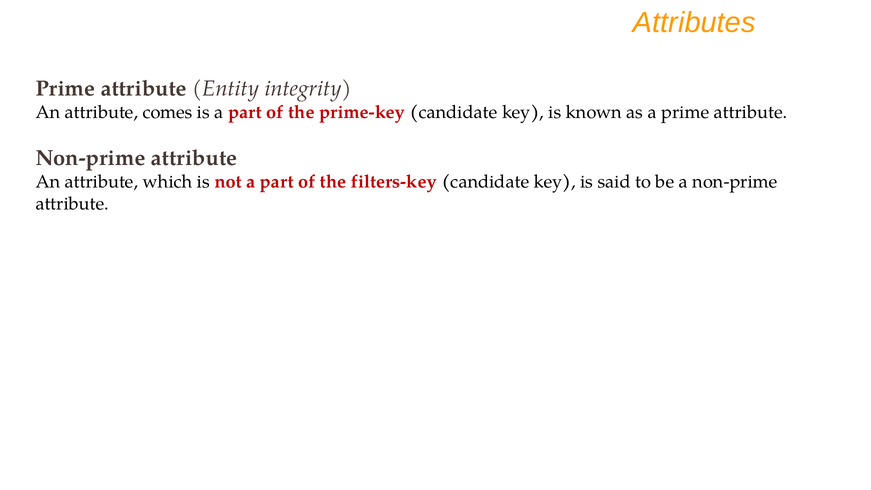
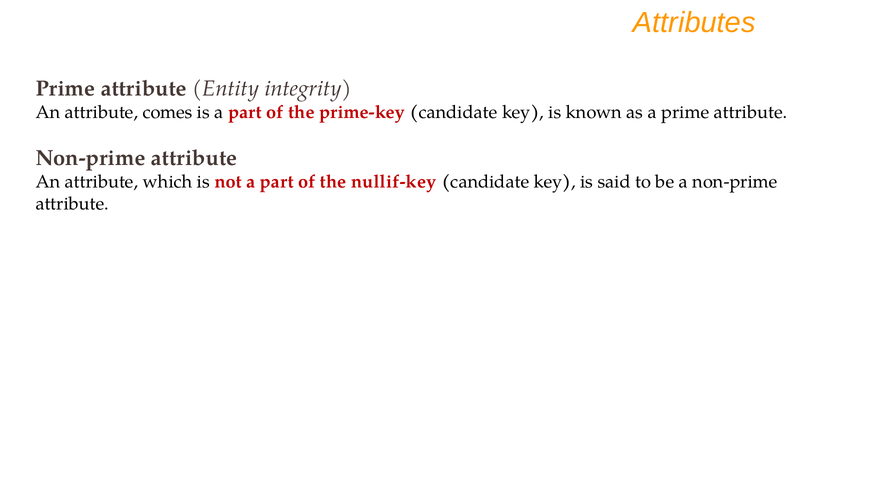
filters-key: filters-key -> nullif-key (394, 182)
